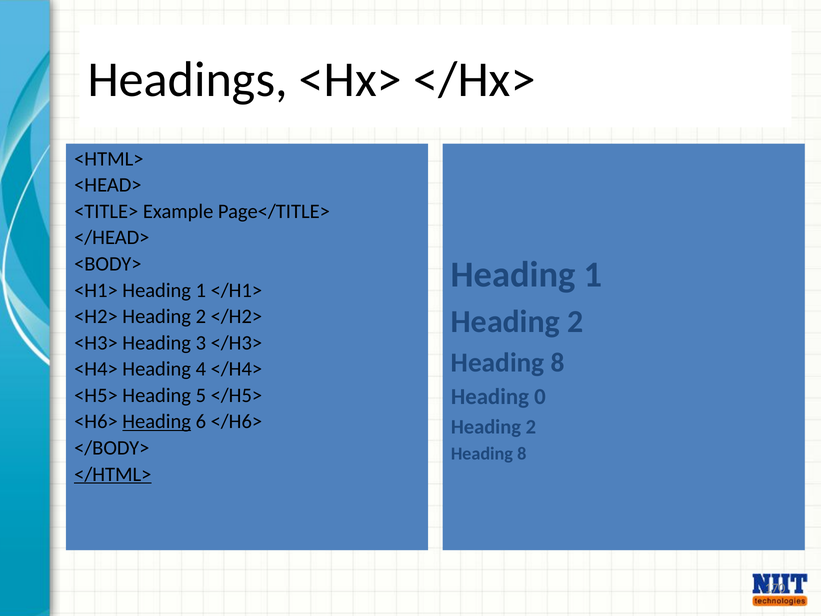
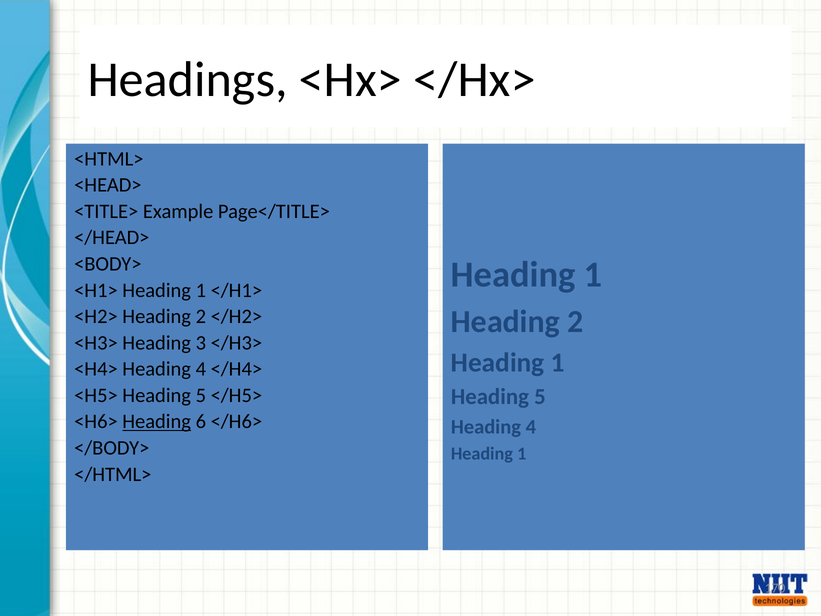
8: 8 -> 1 (558, 362)
0: 0 -> 5 (540, 397)
2: 2 -> 4 (531, 427)
8: 8 -> 1 (522, 453)
</HTML> underline: present -> none (113, 474)
